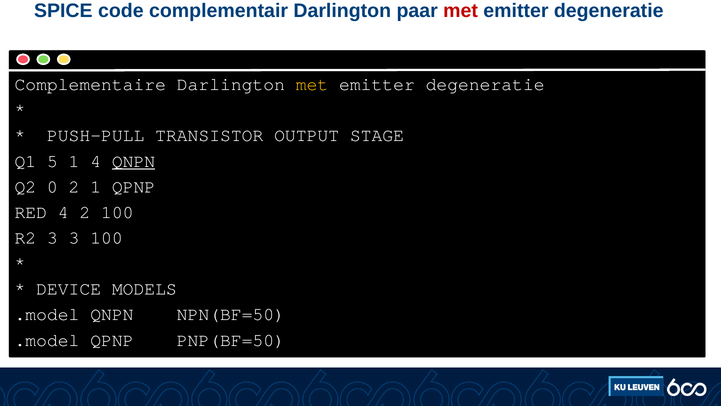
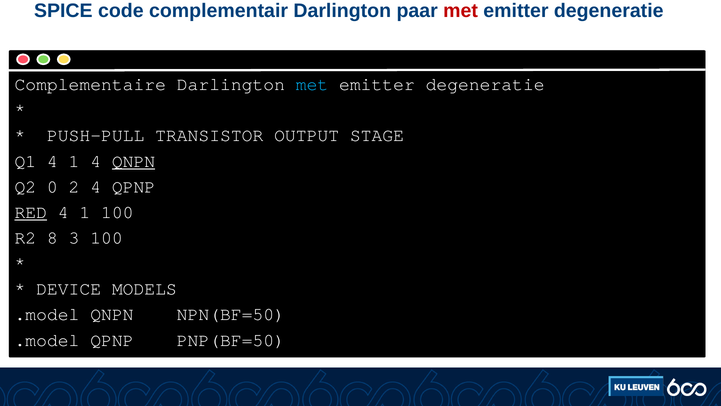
met colour: yellow -> light blue (312, 84)
Q1 5: 5 -> 4 (52, 161)
2 1: 1 -> 4 (96, 186)
RED underline: none -> present (31, 212)
2: 2 -> 1 (85, 212)
R2 3: 3 -> 8 (52, 238)
